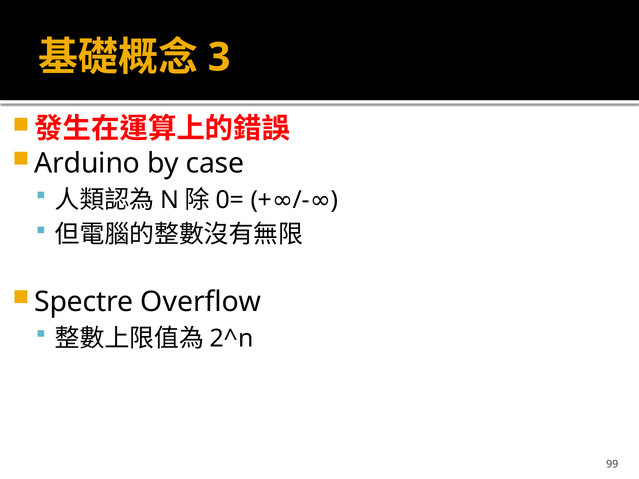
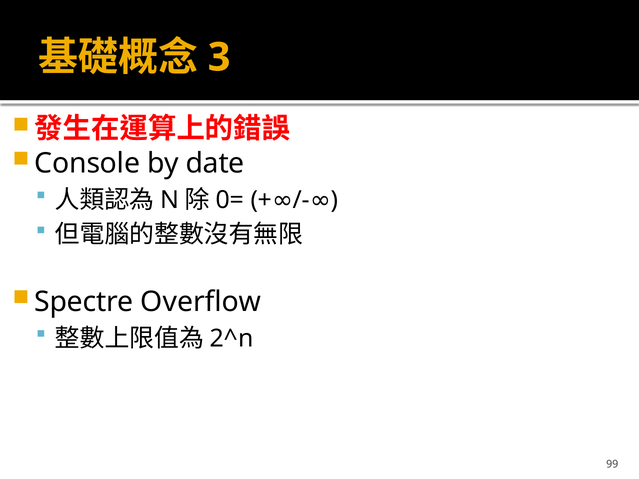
Arduino: Arduino -> Console (87, 163)
case: case -> date (215, 163)
